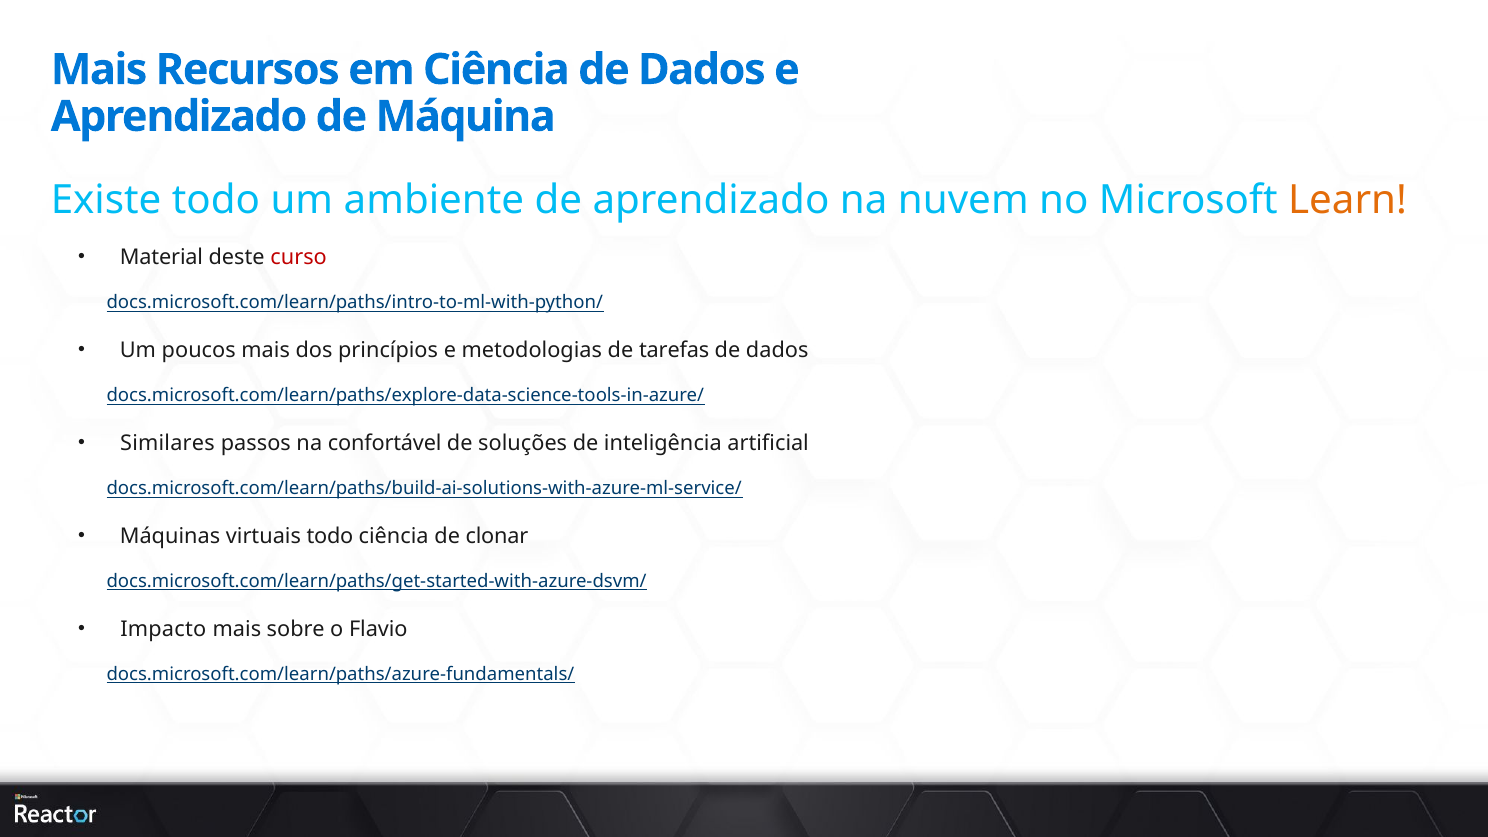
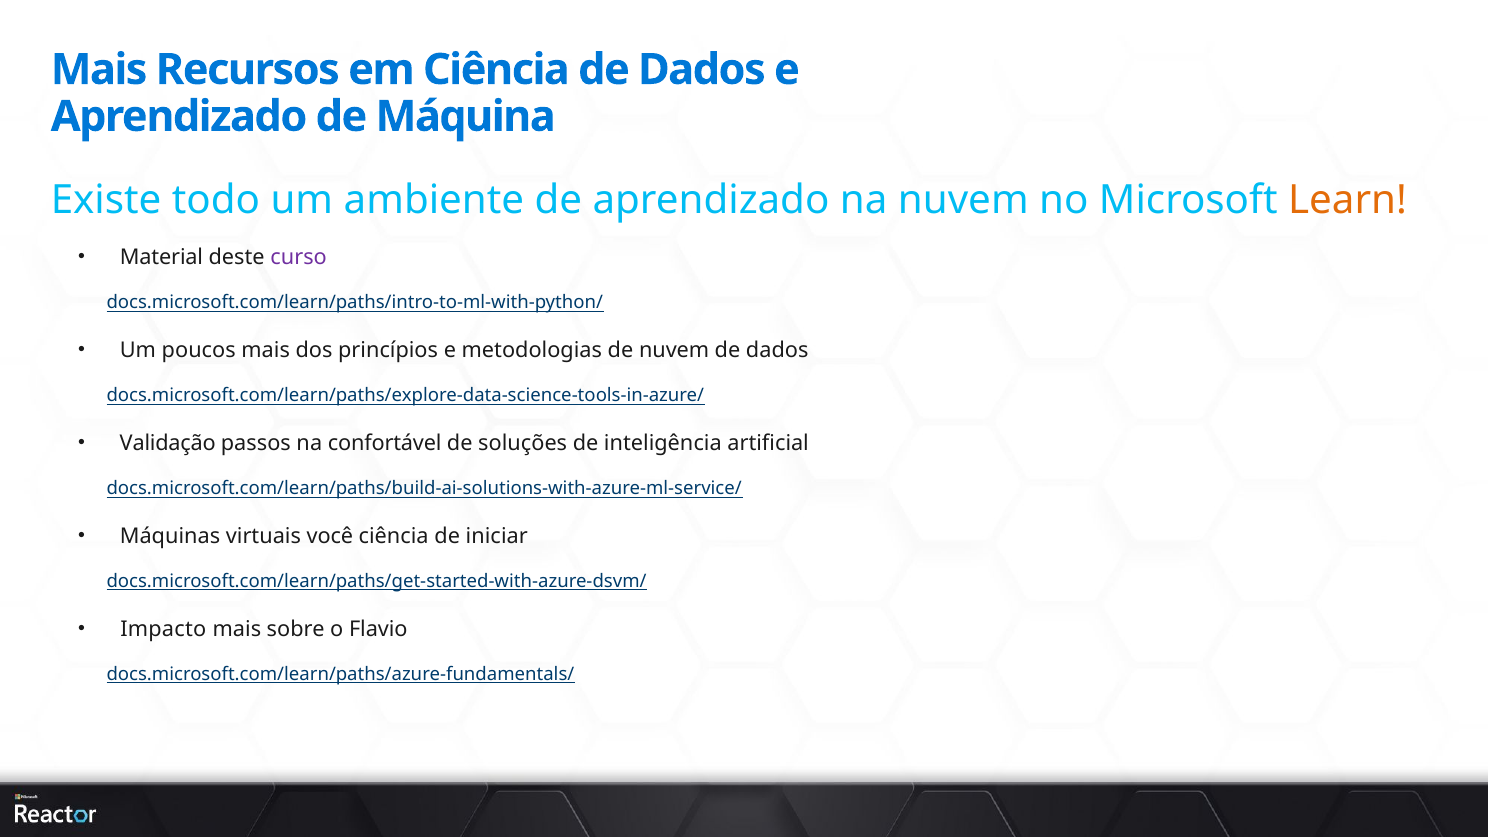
curso colour: red -> purple (299, 257)
de tarefas: tarefas -> nuvem (674, 350)
Similares: Similares -> Validação (168, 443)
virtuais todo: todo -> você (330, 536)
clonar: clonar -> iniciar (497, 536)
